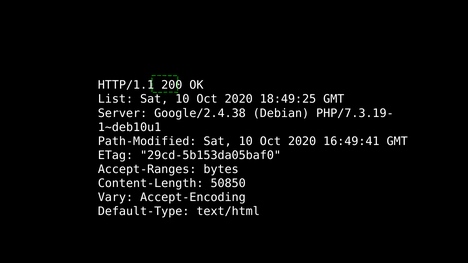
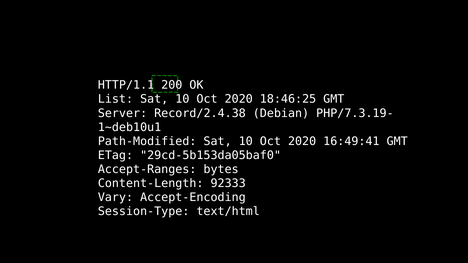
18:49:25: 18:49:25 -> 18:46:25 (288, 99)
Google/2.4.38: Google/2.4.38 -> Record/2.4.38 (200, 113)
50850: 50850 -> 92333 (228, 183)
Default-Type: Default-Type -> Session-Type (144, 212)
